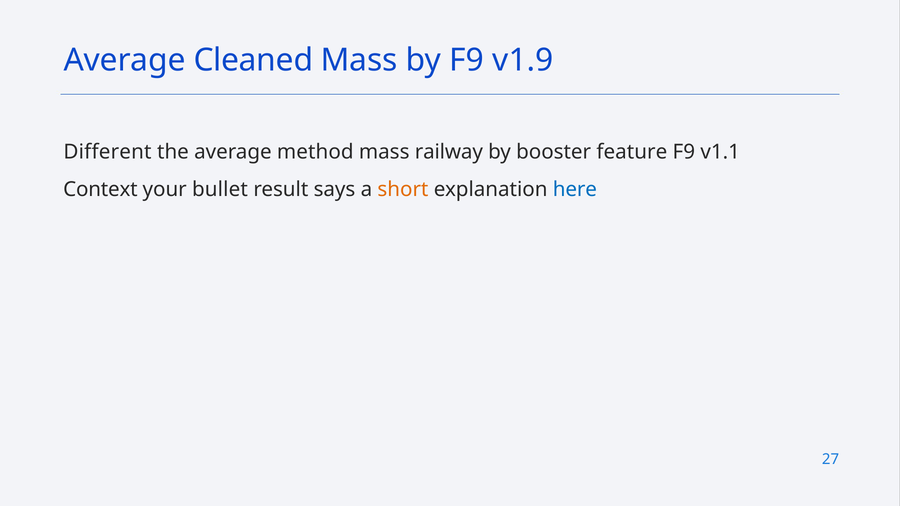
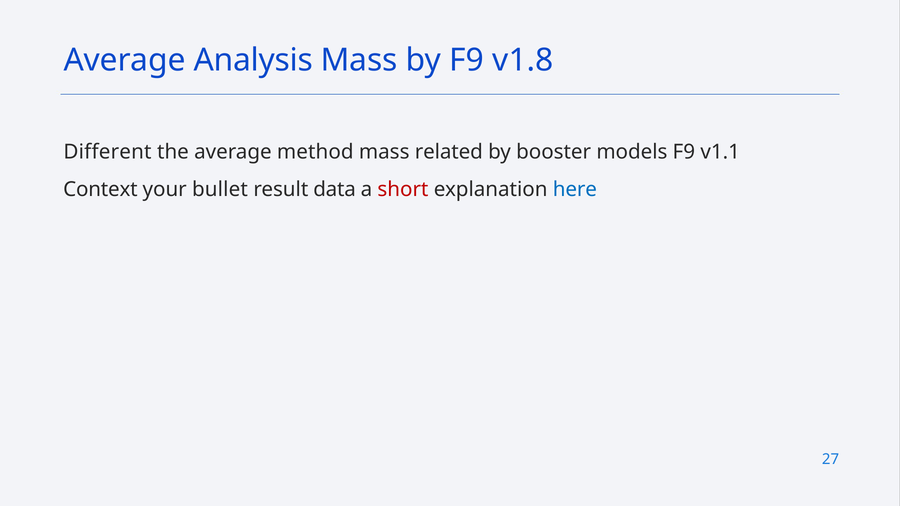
Cleaned: Cleaned -> Analysis (253, 60)
v1.9: v1.9 -> v1.8 (523, 60)
railway: railway -> related (449, 152)
feature: feature -> models (632, 152)
says: says -> data (335, 190)
short colour: orange -> red (403, 190)
